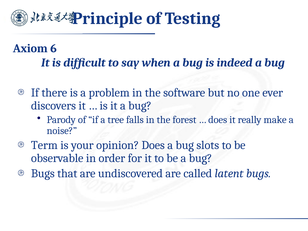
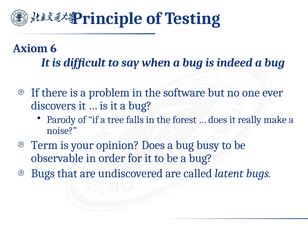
slots: slots -> busy (208, 145)
